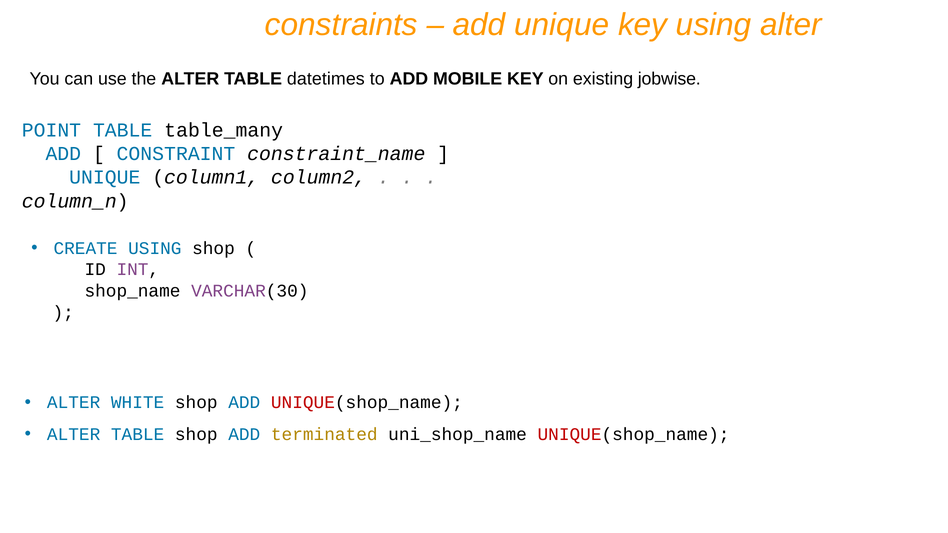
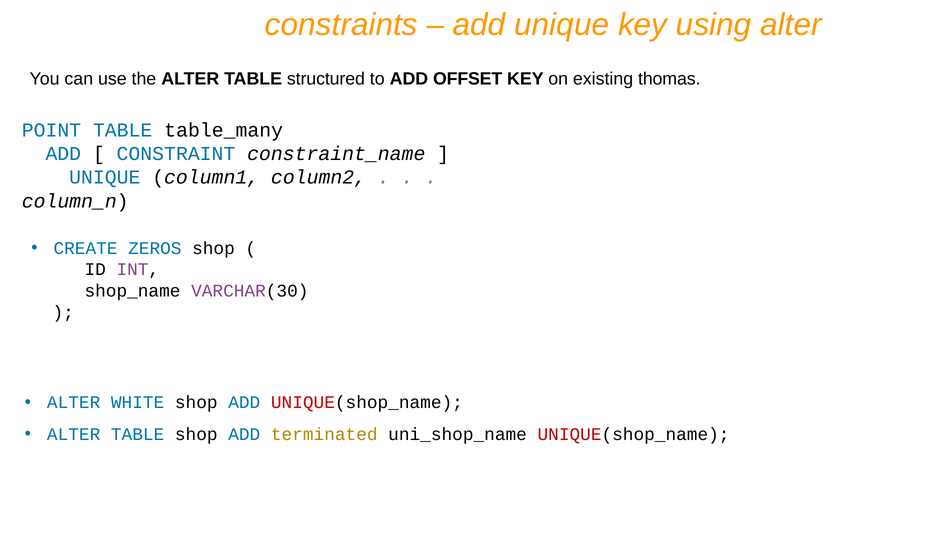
datetimes: datetimes -> structured (326, 79)
MOBILE: MOBILE -> OFFSET (468, 79)
jobwise: jobwise -> thomas (669, 79)
CREATE USING: USING -> ZEROS (155, 248)
